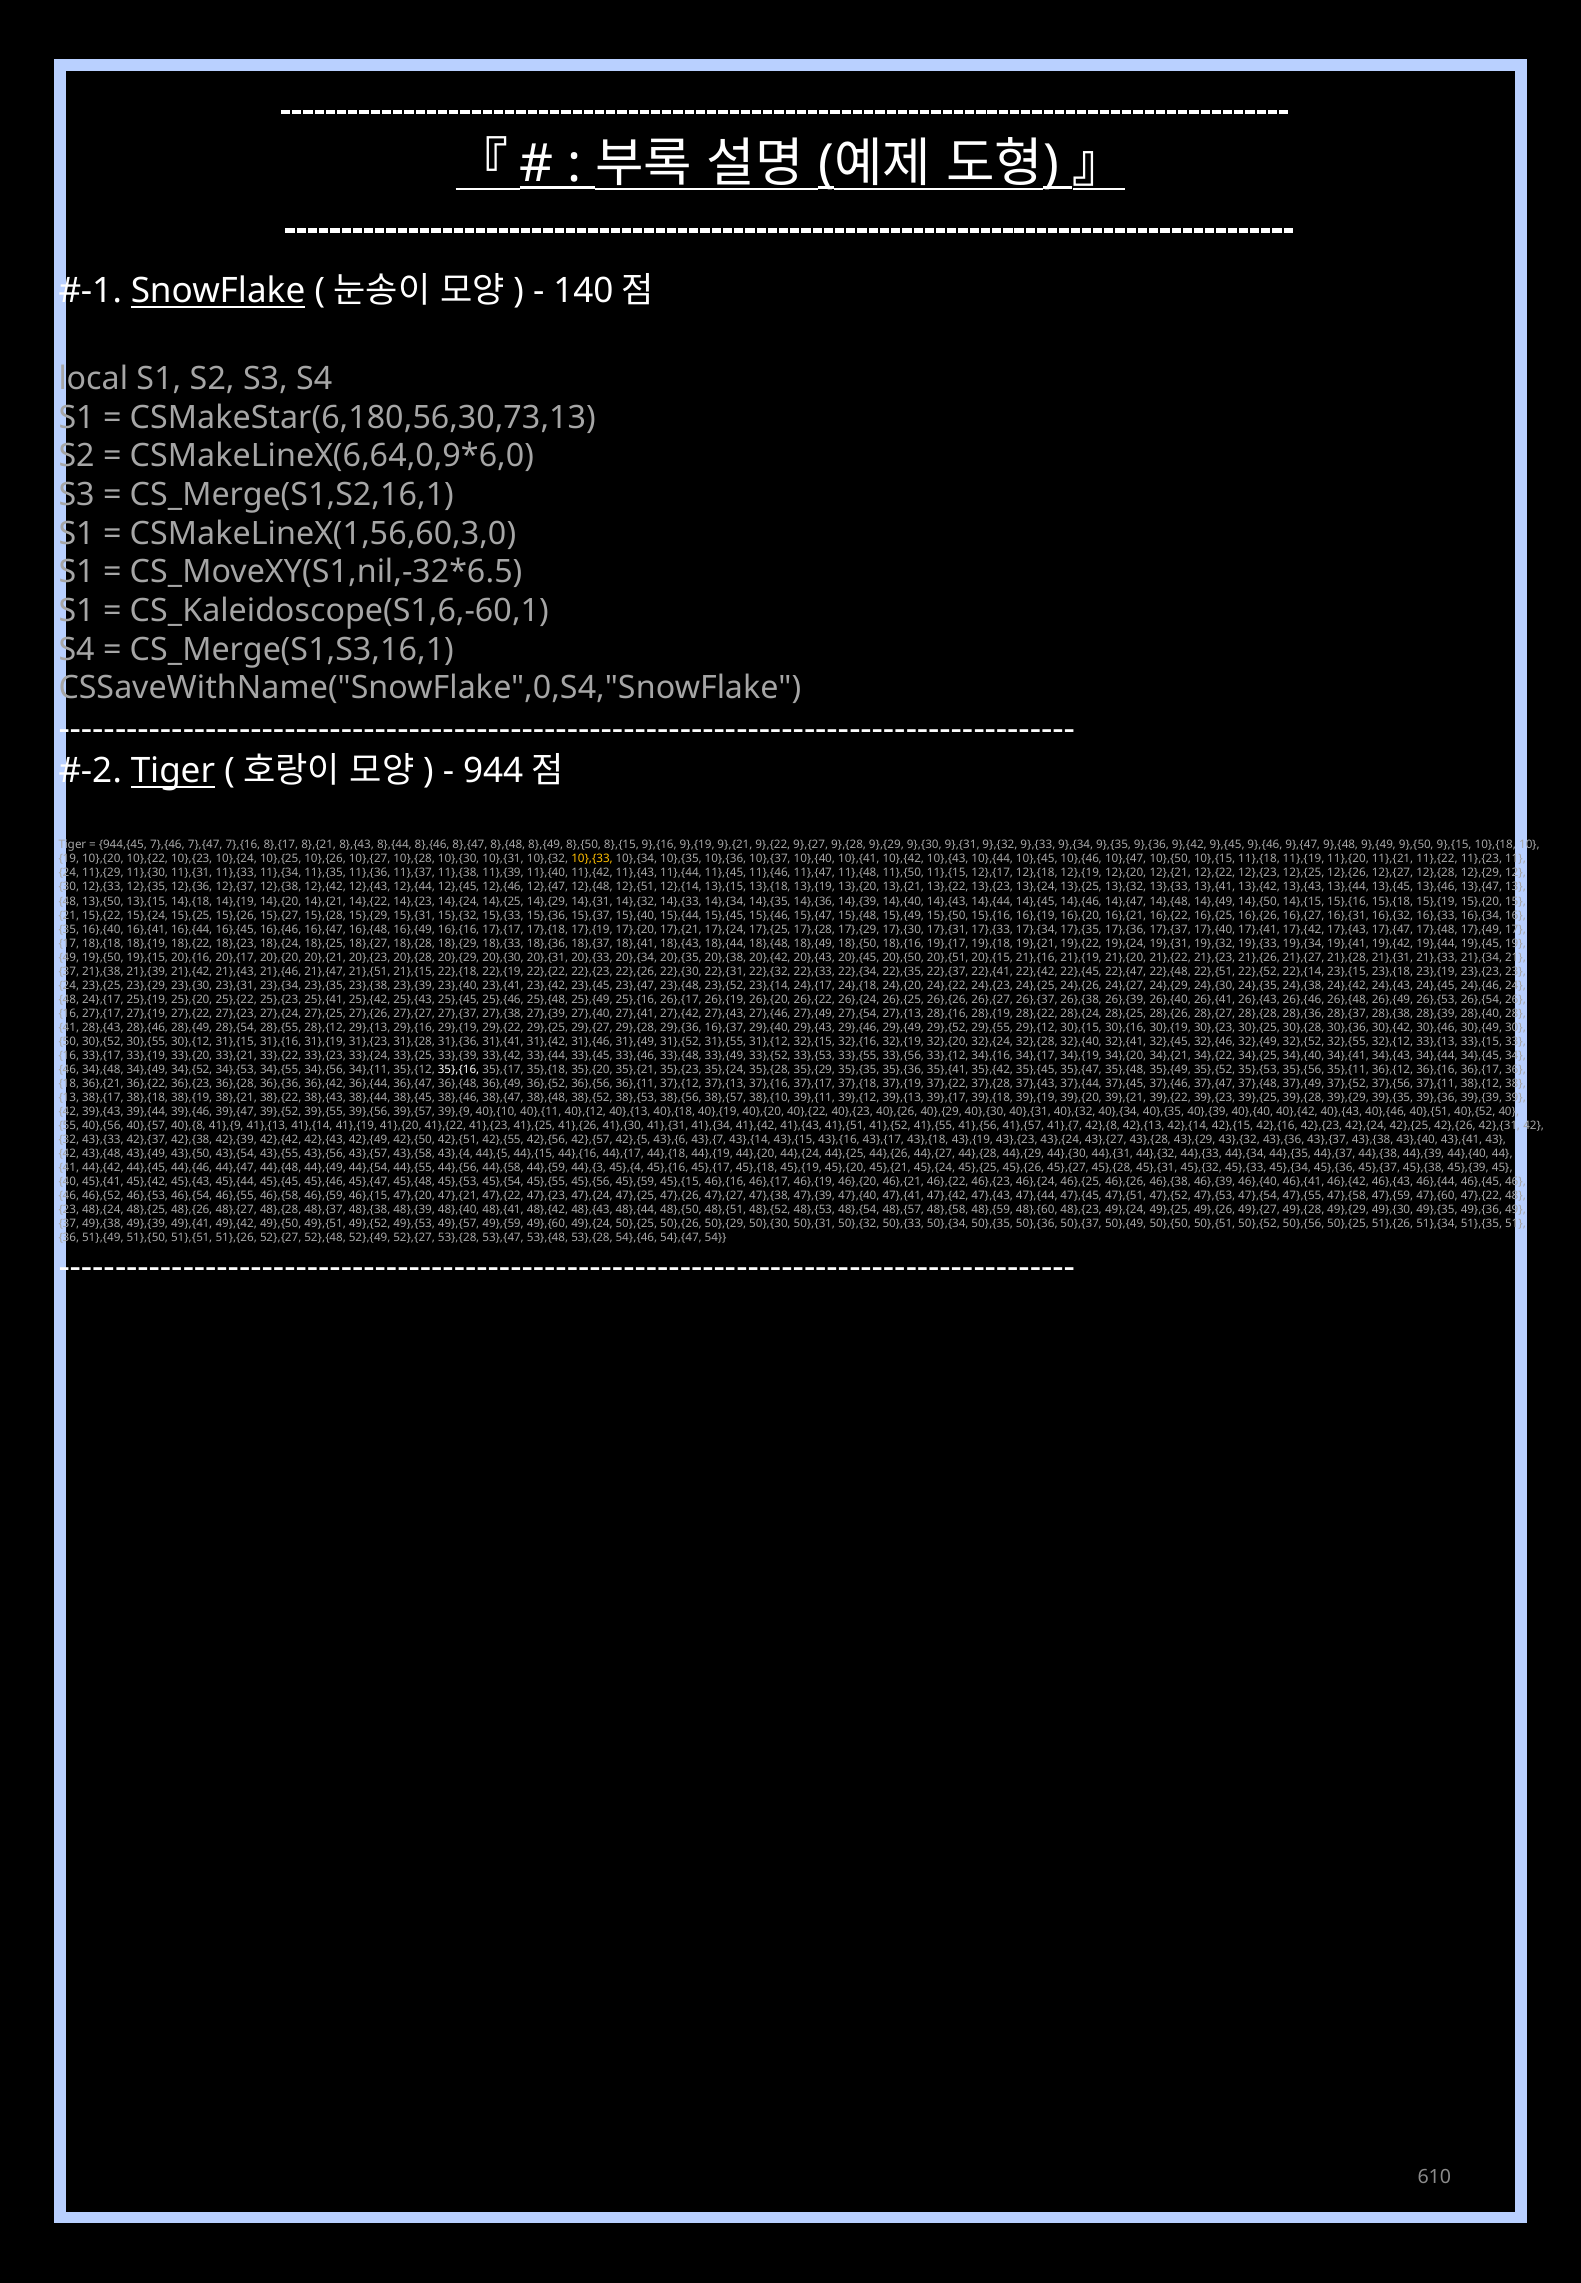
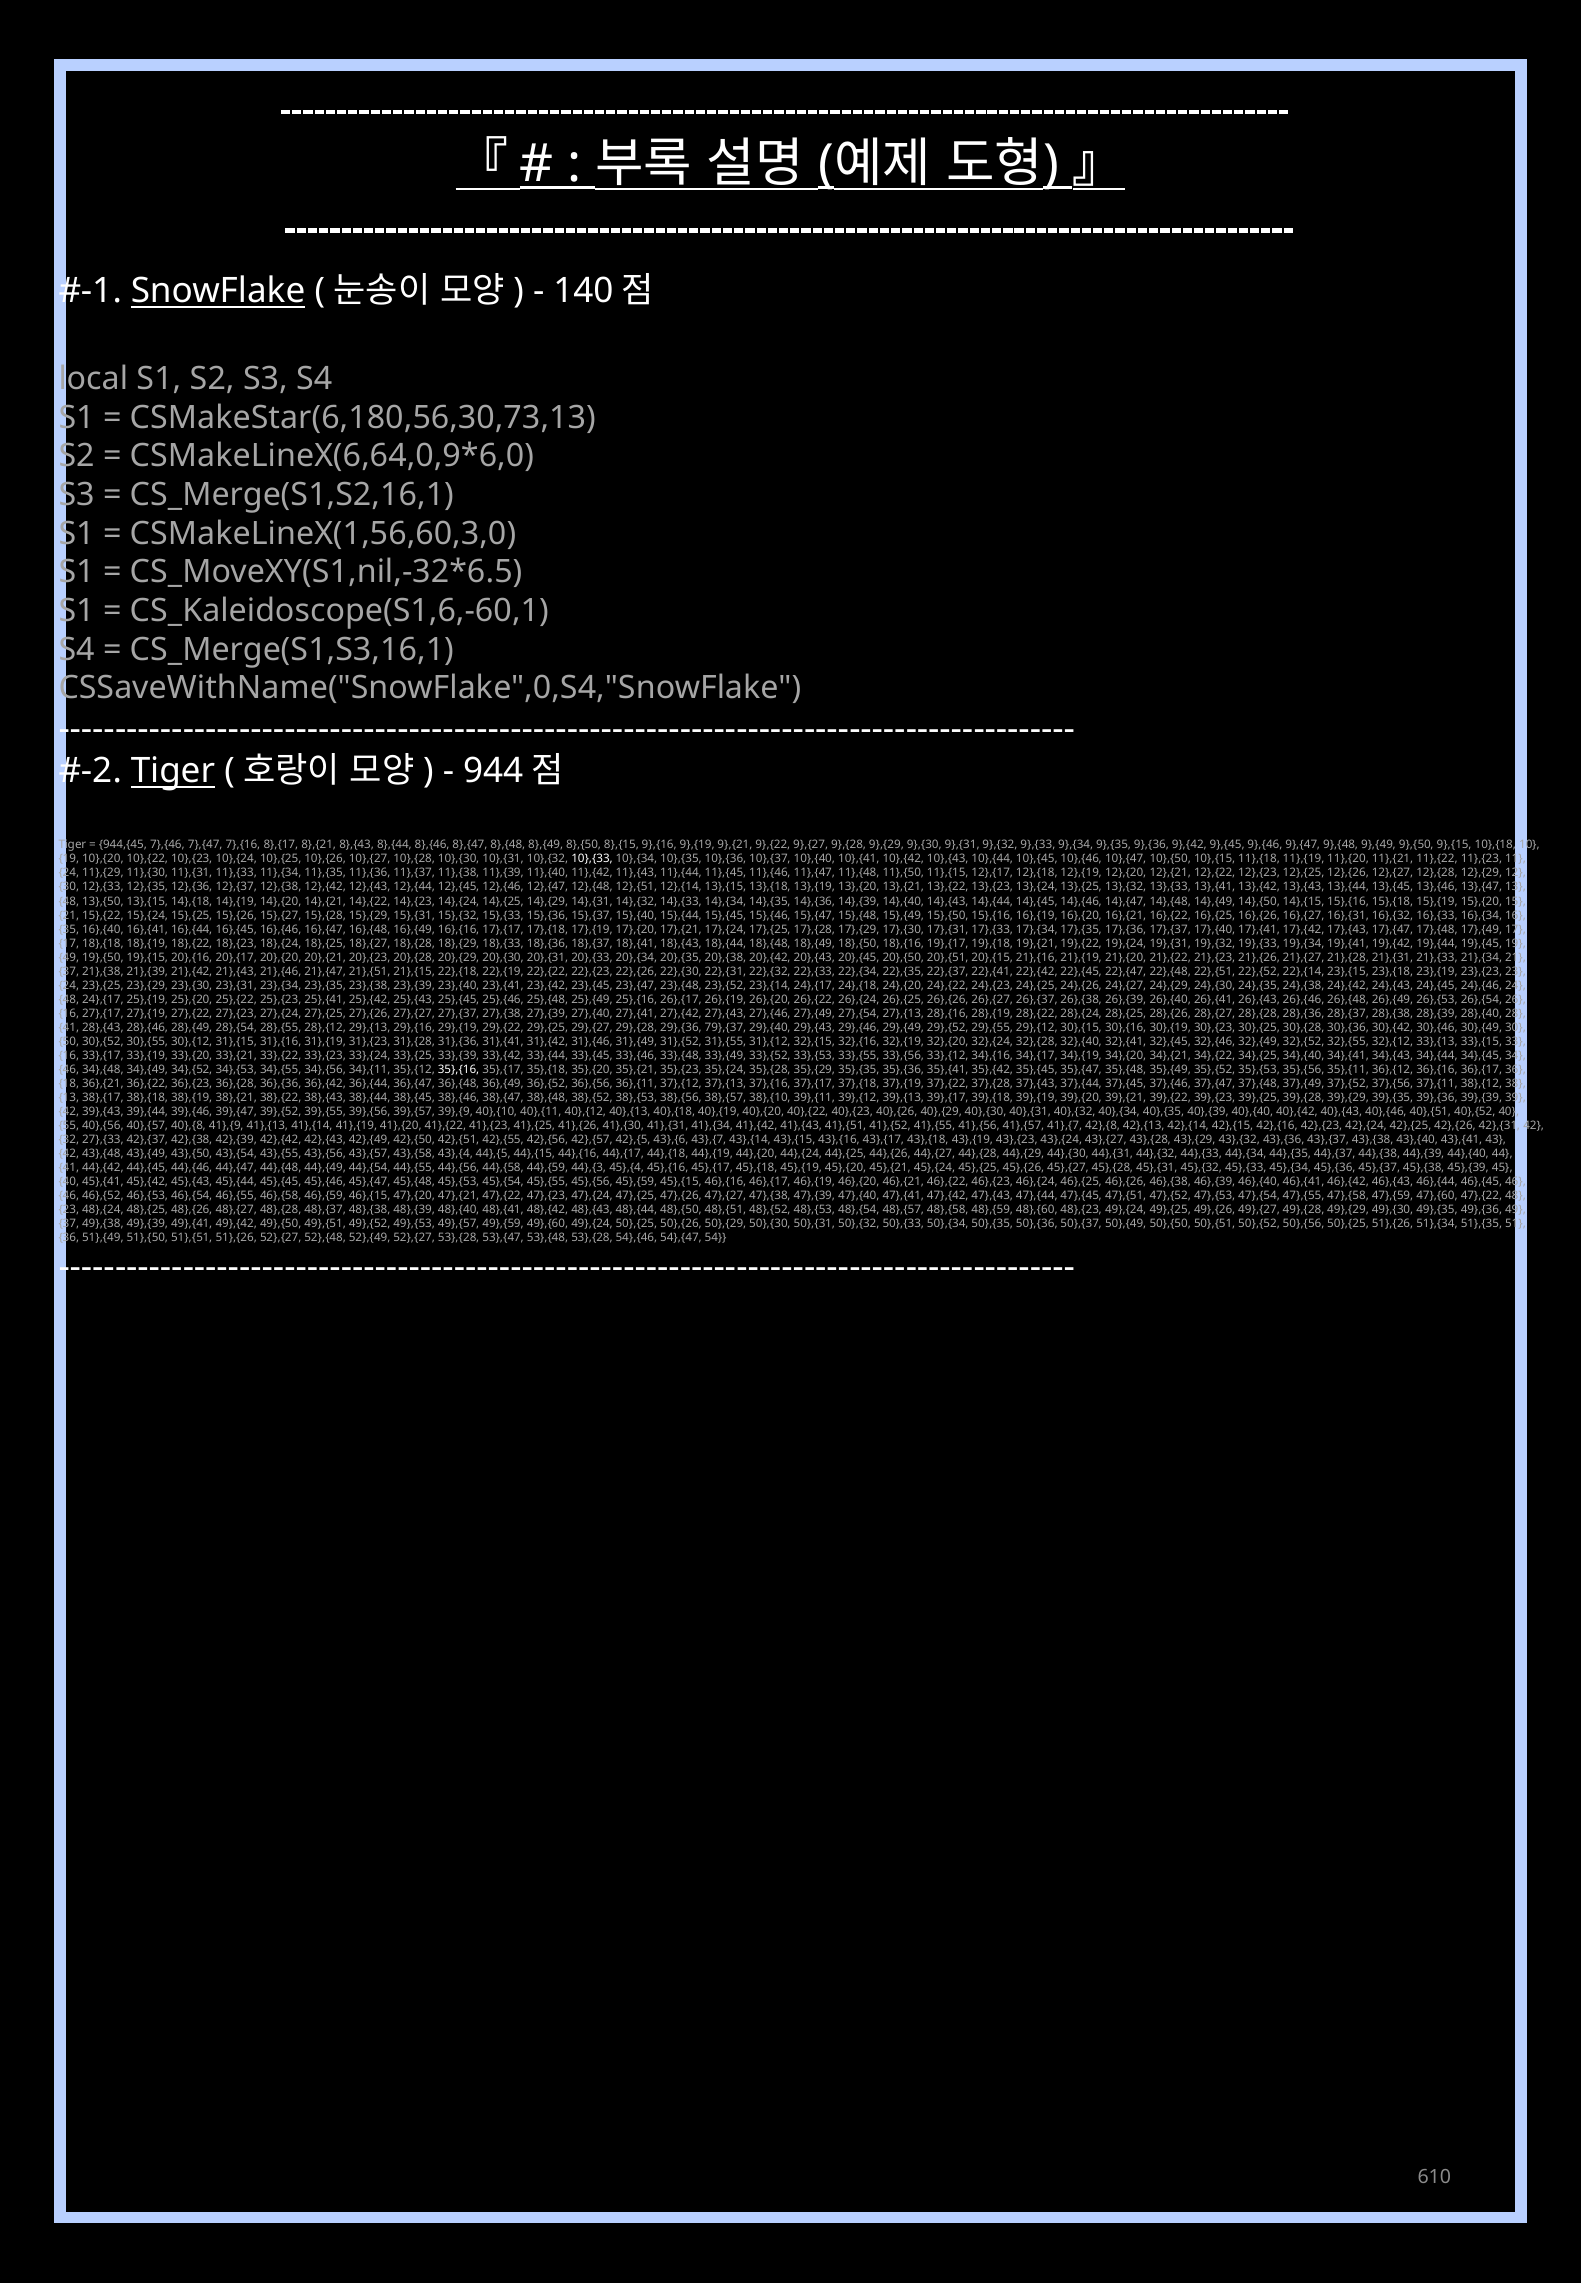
10},{33 colour: yellow -> white (592, 859)
16},{37: 16},{37 -> 79},{37 (726, 1028)
43},{33: 43},{33 -> 27},{33 (103, 1140)
